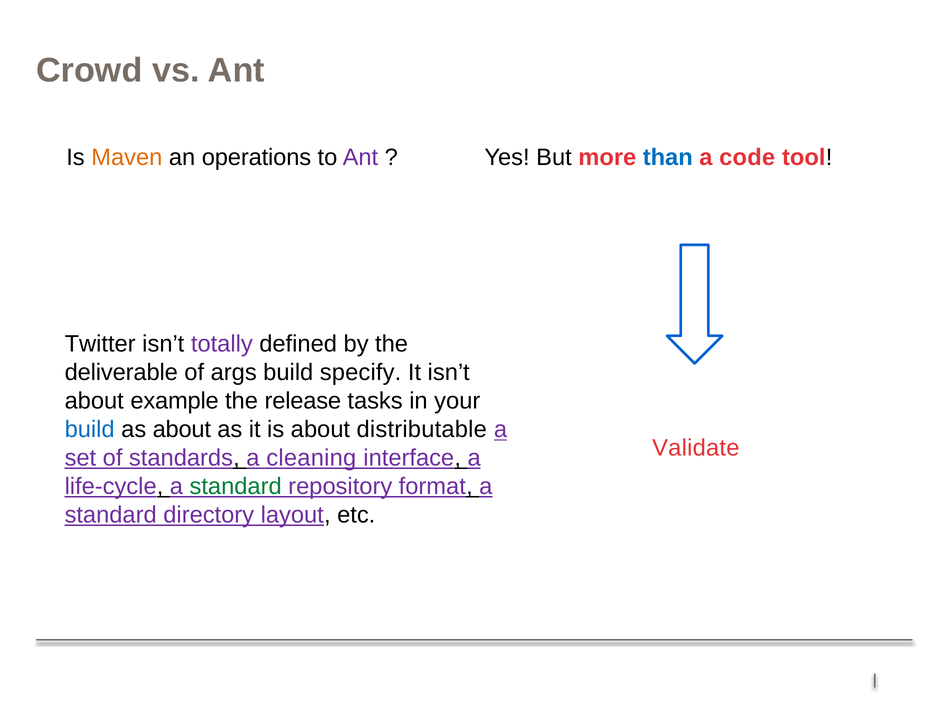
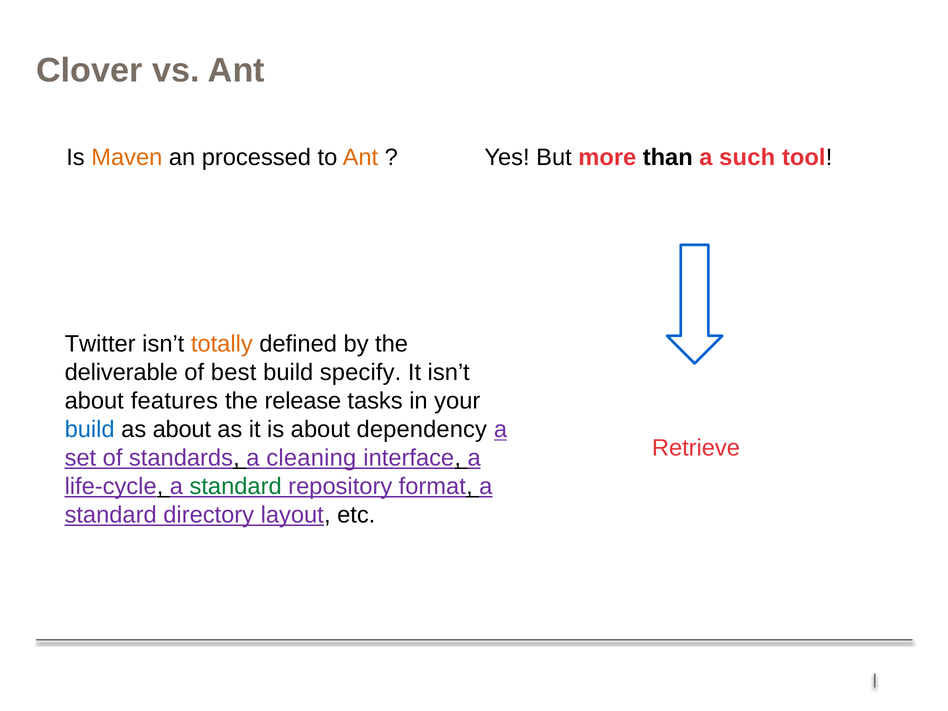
Crowd: Crowd -> Clover (89, 70)
operations: operations -> processed (256, 158)
Ant colour: purple -> orange (360, 158)
than colour: blue -> black (668, 158)
code: code -> such (747, 158)
totally colour: purple -> orange (222, 344)
args: args -> best (234, 373)
example: example -> features (174, 401)
distributable: distributable -> dependency (422, 429)
Validate: Validate -> Retrieve (696, 448)
